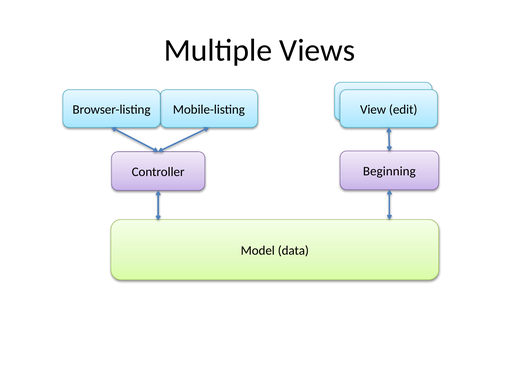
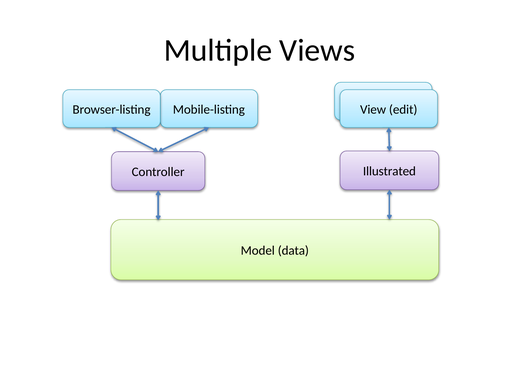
Beginning: Beginning -> Illustrated (389, 171)
